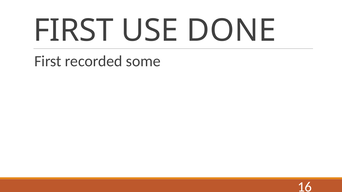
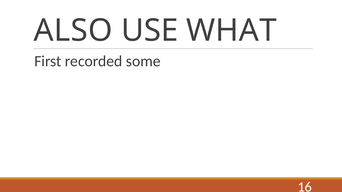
FIRST: FIRST -> ALSO (73, 31)
DONE: DONE -> WHAT (231, 31)
